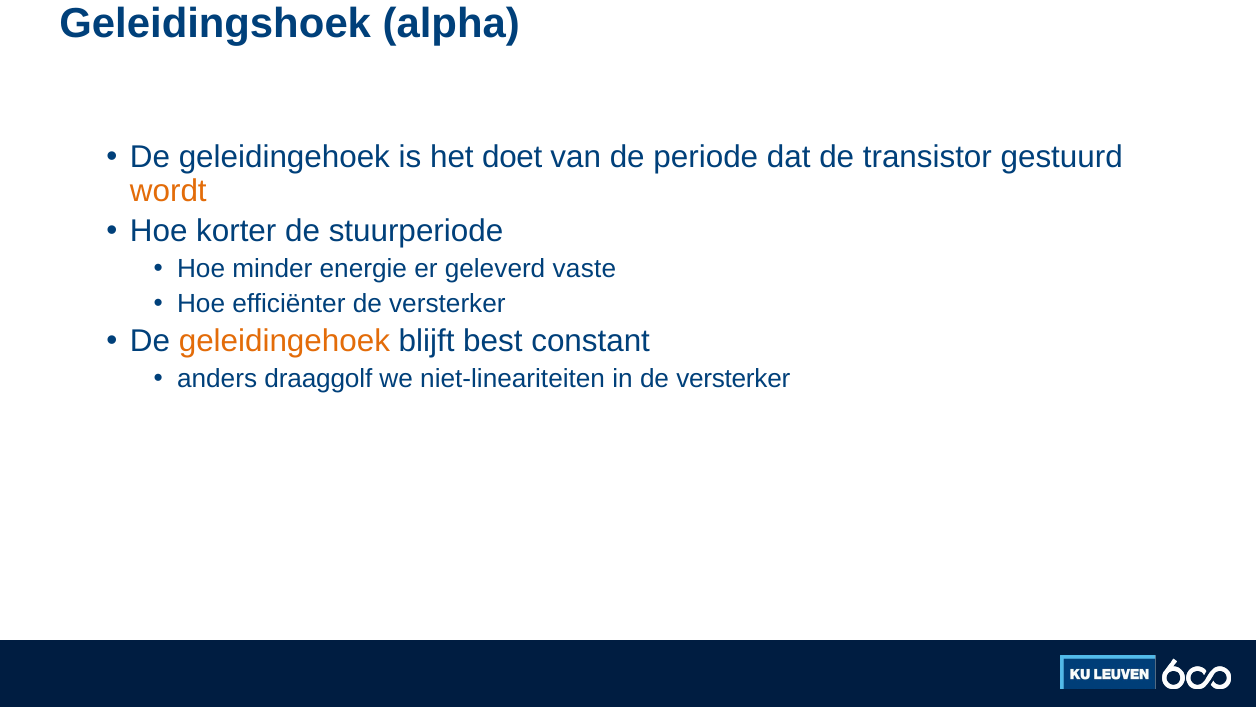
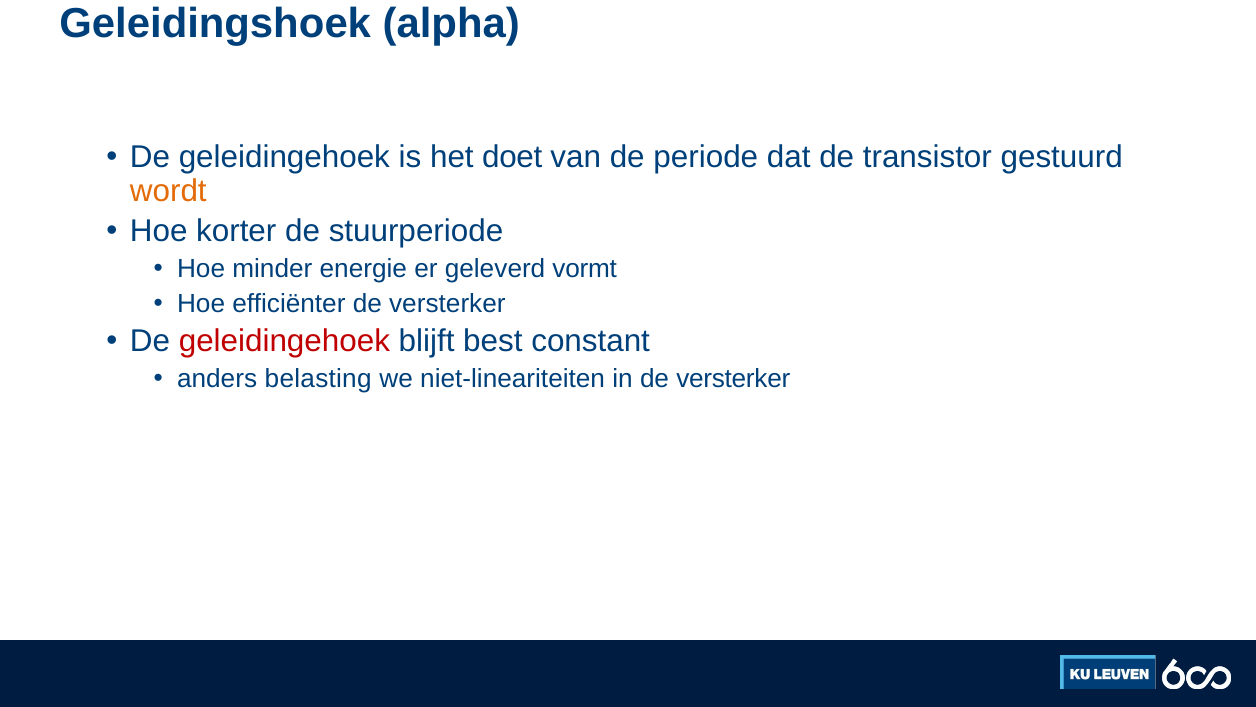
vaste: vaste -> vormt (585, 269)
geleidingehoek colour: orange -> red (284, 341)
draaggolf: draaggolf -> belasting (318, 379)
